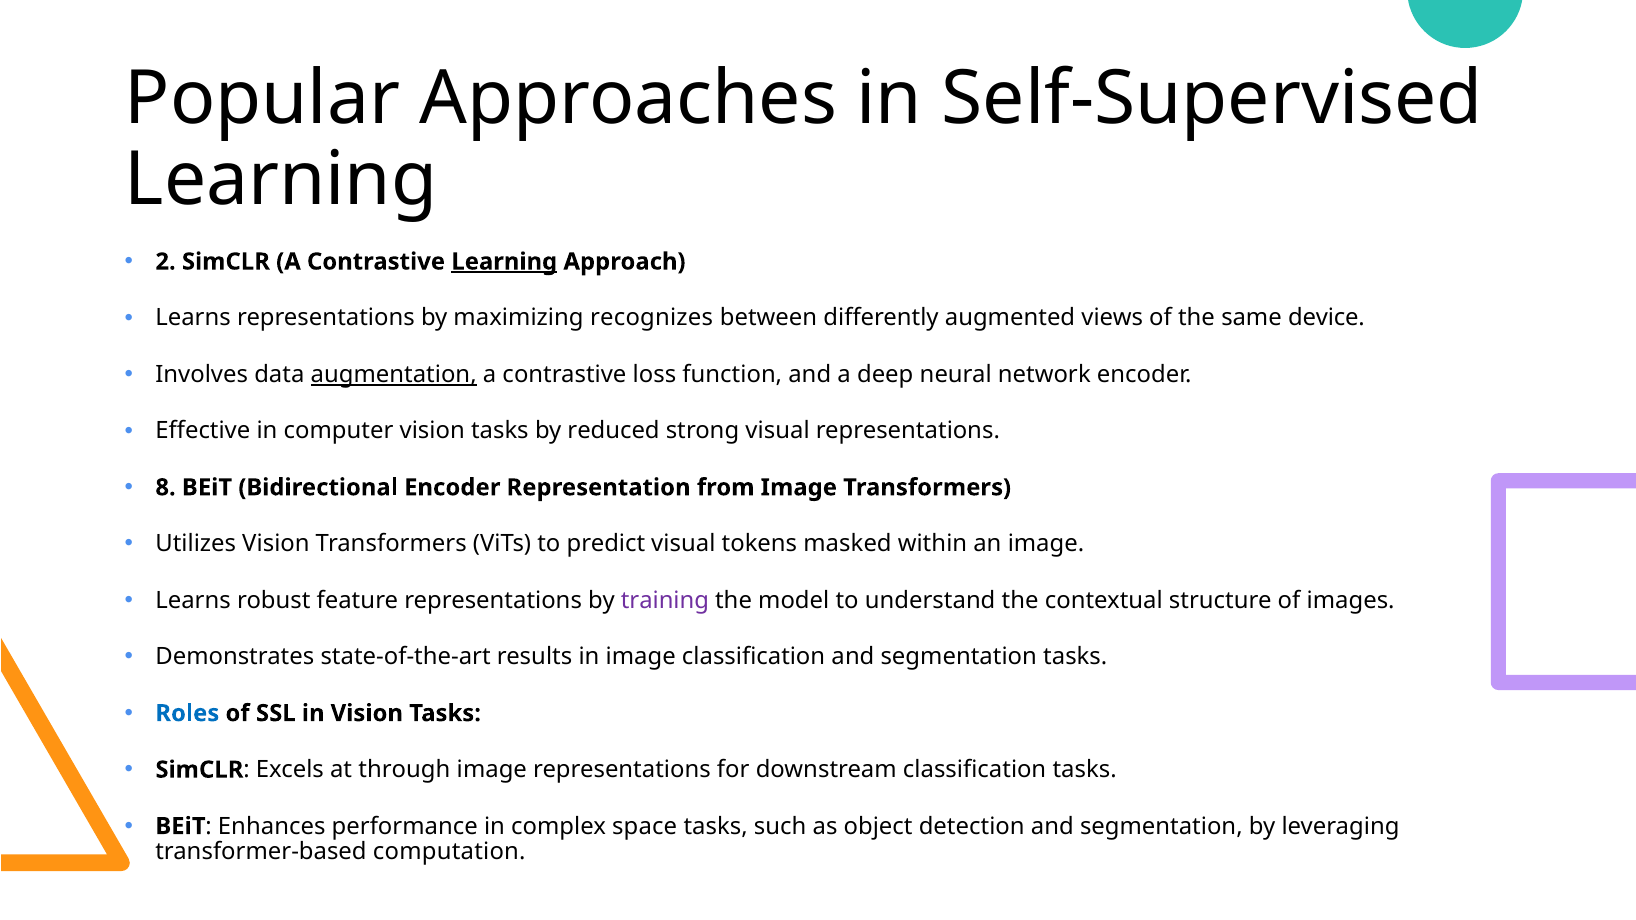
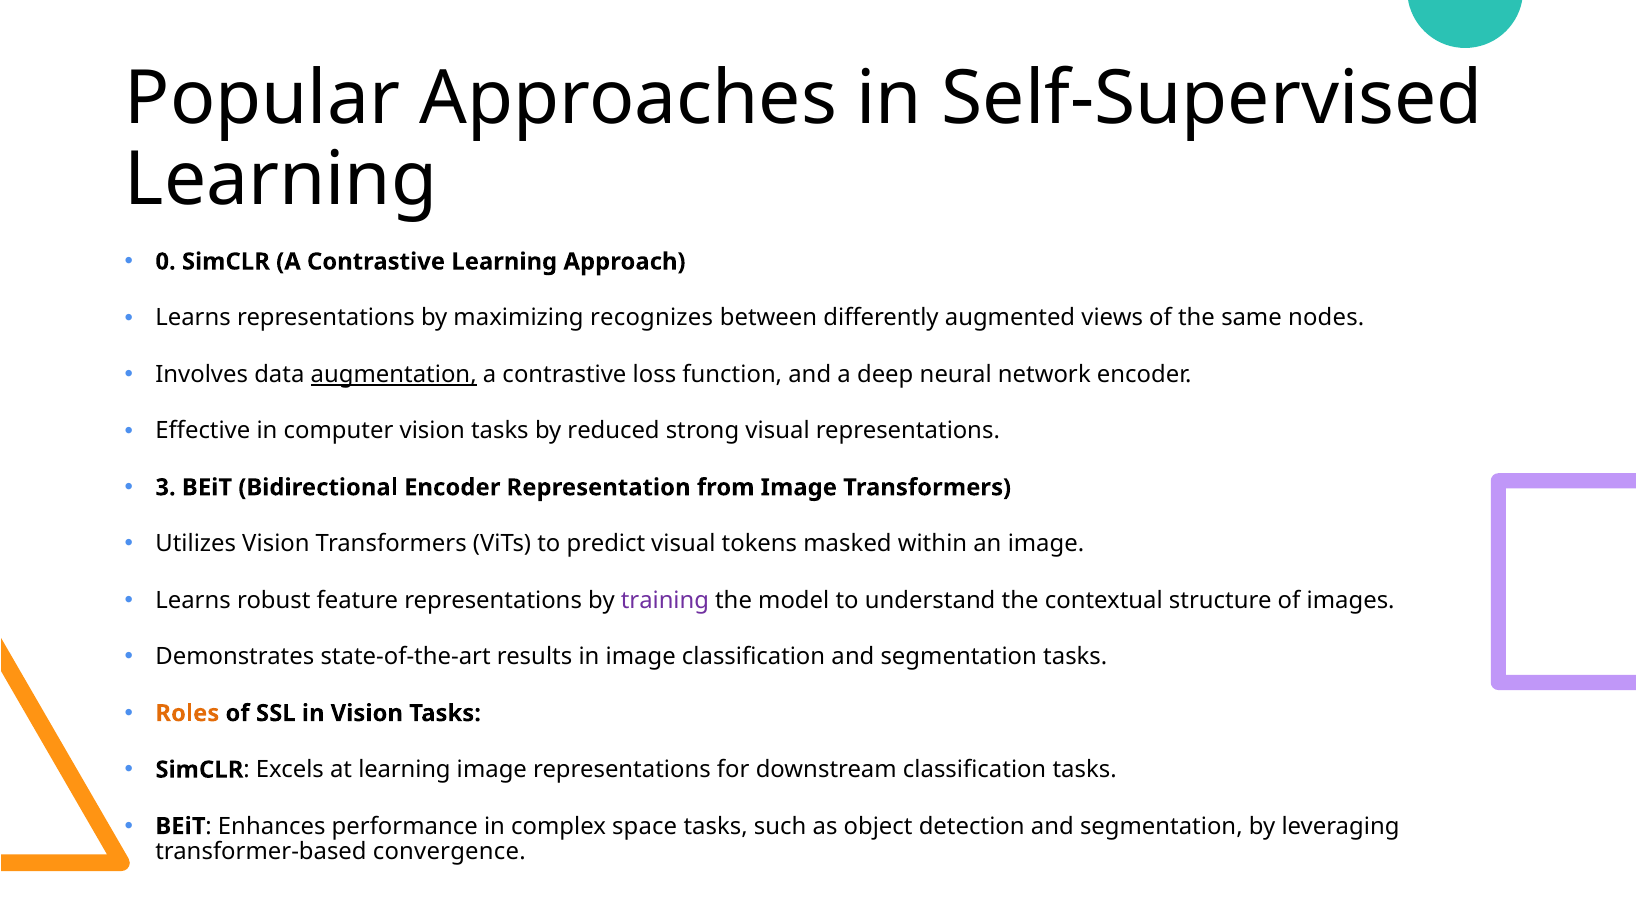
2: 2 -> 0 (166, 262)
Learning underline: present -> none (504, 262)
device: device -> nodes (1326, 318)
8: 8 -> 3 (166, 488)
Roles colour: blue -> orange (187, 713)
at through: through -> learning (404, 770)
computation: computation -> convergence (449, 852)
